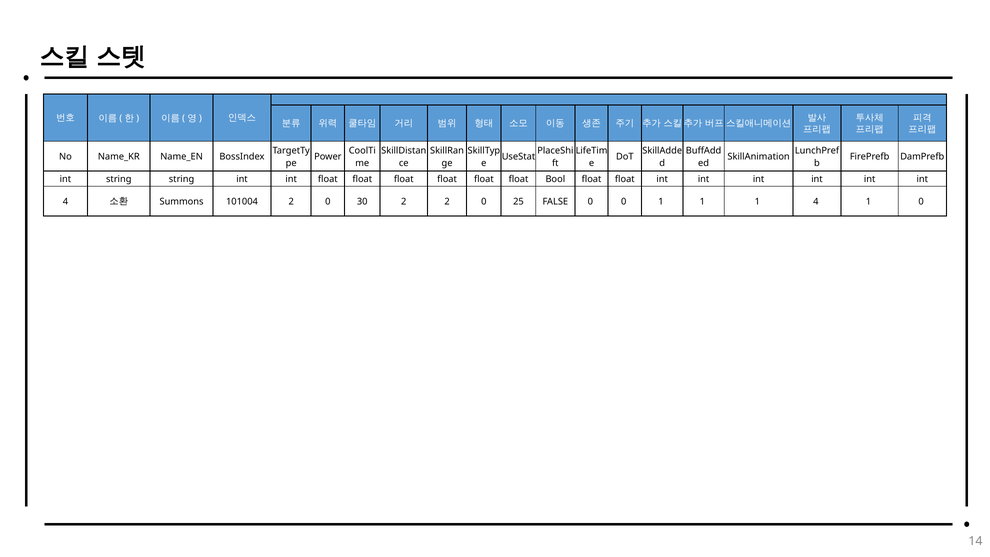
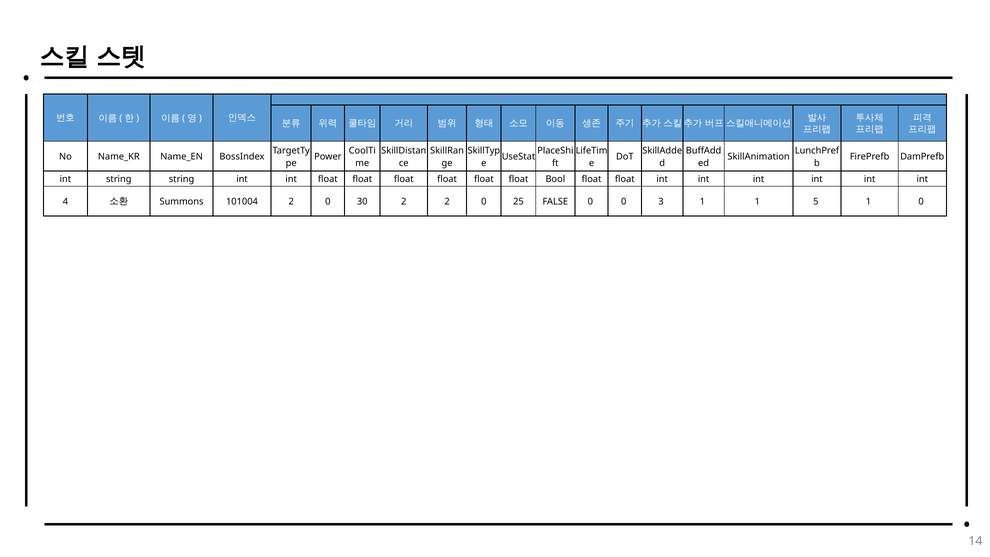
0 1: 1 -> 3 (661, 202)
1 4: 4 -> 5 (816, 202)
